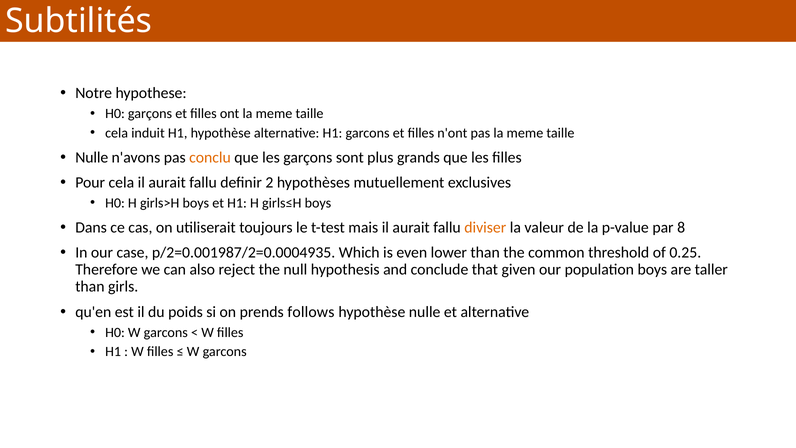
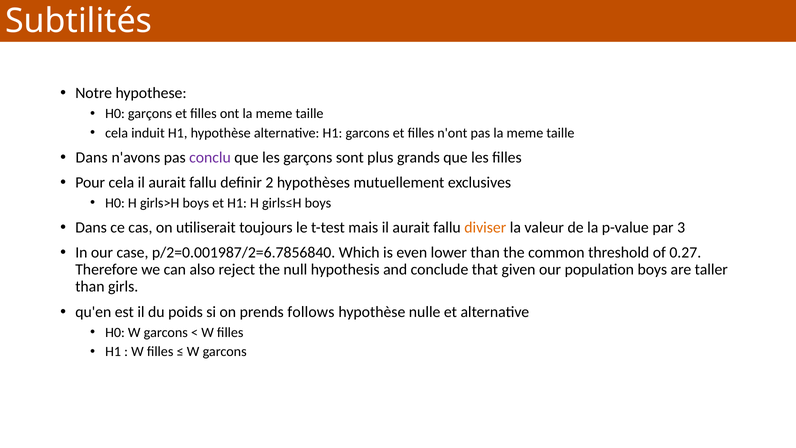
Nulle: Nulle -> Dans (92, 157)
conclu colour: orange -> purple (210, 157)
8: 8 -> 3 (681, 227)
p/2=0.001987/2=0.0004935: p/2=0.001987/2=0.0004935 -> p/2=0.001987/2=6.7856840 (244, 253)
0.25: 0.25 -> 0.27 (685, 253)
